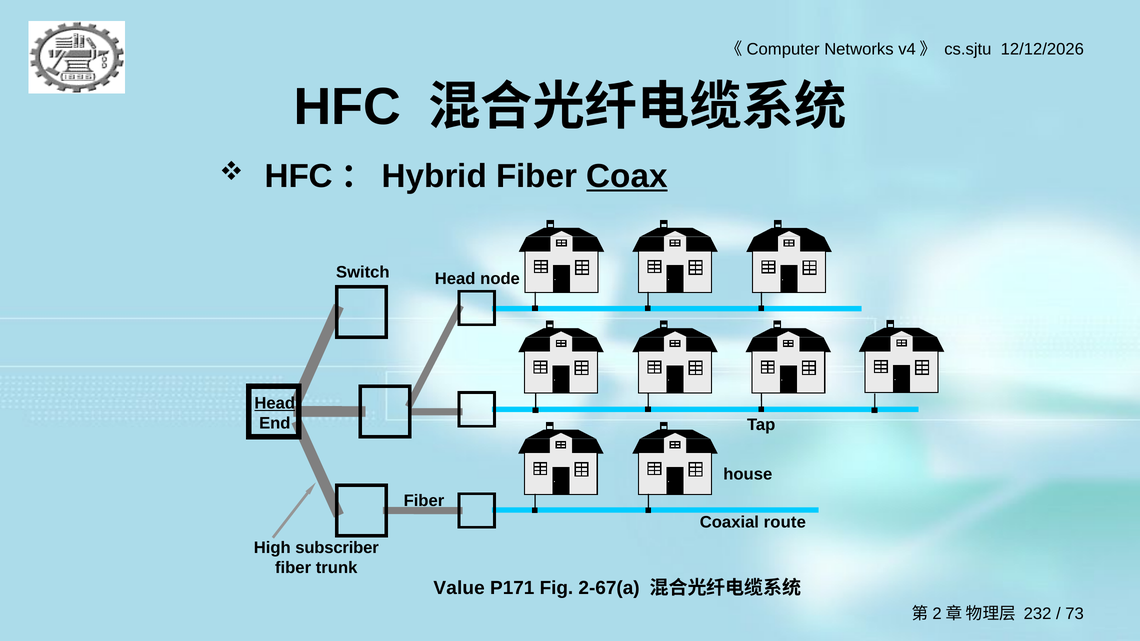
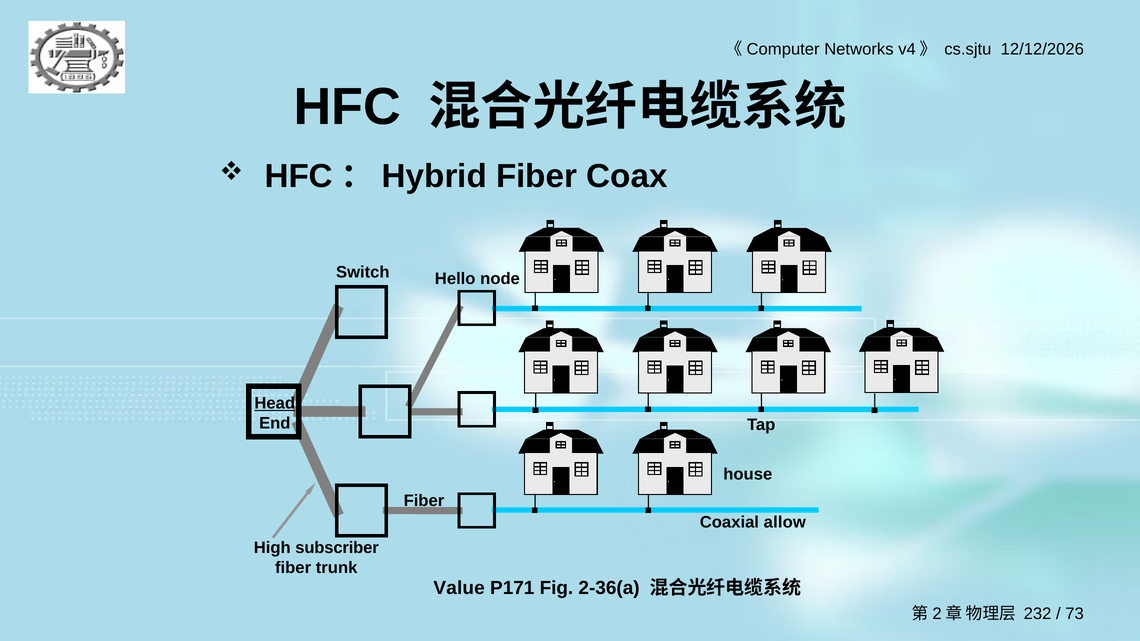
Coax underline: present -> none (627, 176)
Head: Head -> Hello (455, 279)
route: route -> allow (785, 522)
2-67(a: 2-67(a -> 2-36(a (609, 588)
